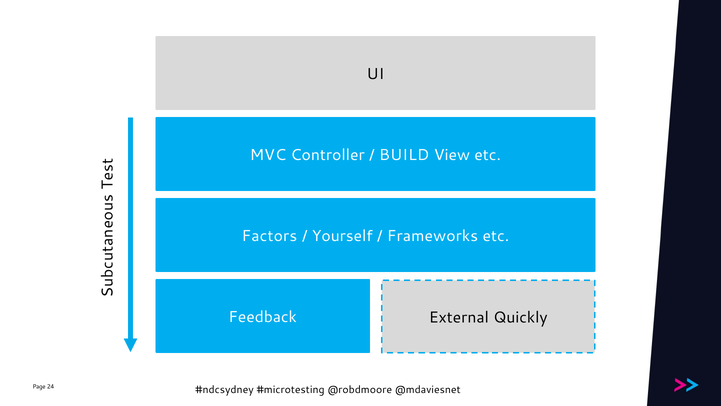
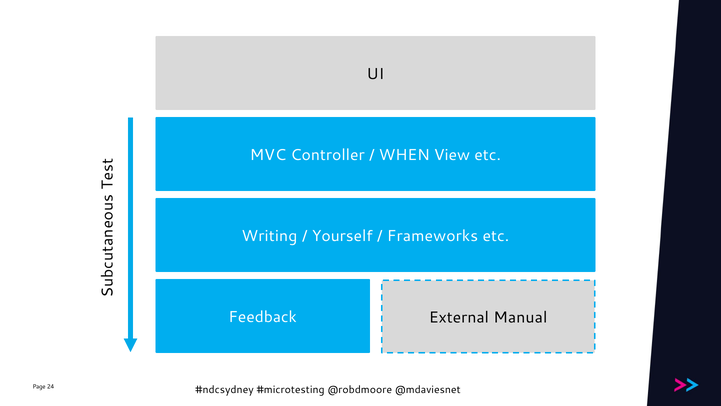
BUILD: BUILD -> WHEN (404, 155)
Factors: Factors -> Writing (269, 236)
Quickly: Quickly -> Manual (520, 317)
